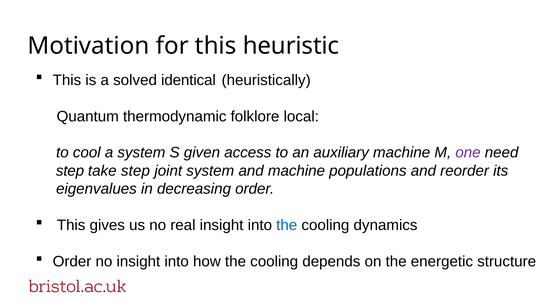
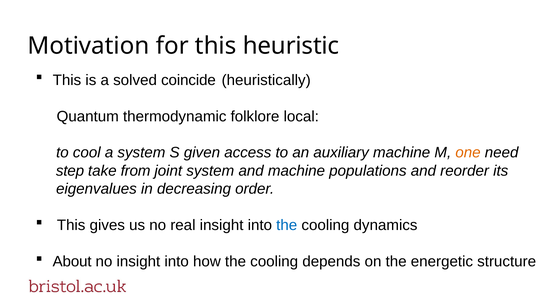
identical: identical -> coincide (188, 80)
one colour: purple -> orange (468, 153)
take step: step -> from (136, 171)
Order: Order -> About (72, 262)
